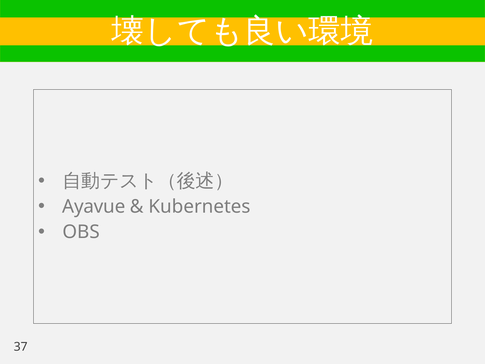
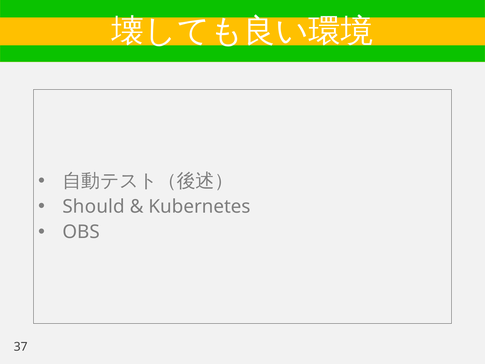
Ayavue: Ayavue -> Should (94, 206)
